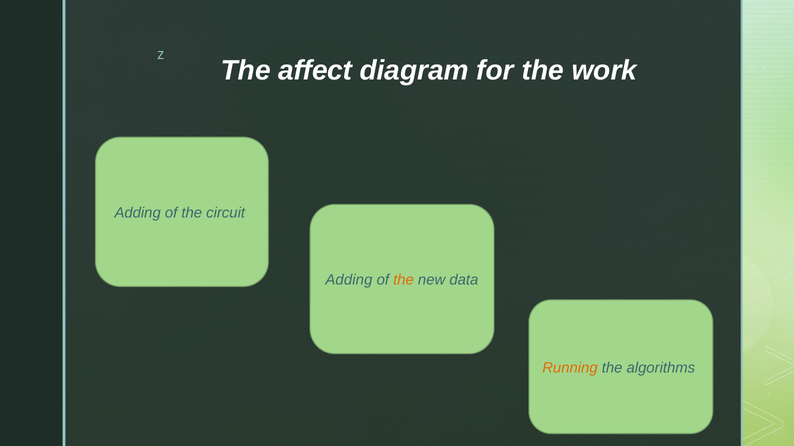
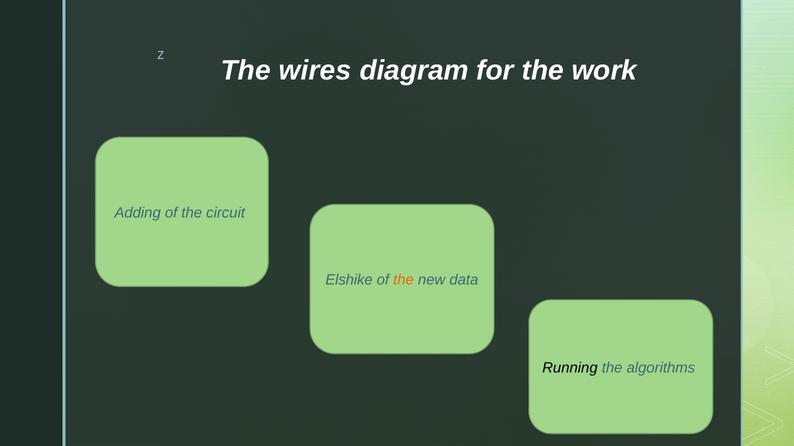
affect: affect -> wires (315, 71)
Adding: Adding -> Elshike (349, 280)
Running colour: orange -> black (570, 368)
